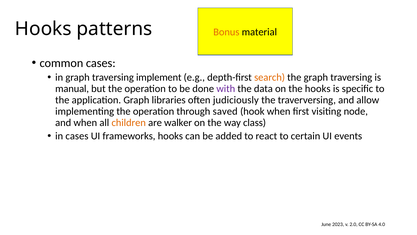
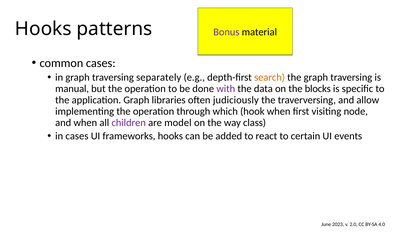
Bonus colour: orange -> purple (226, 32)
implement: implement -> separately (159, 77)
the hooks: hooks -> blocks (318, 89)
saved: saved -> which (225, 111)
children colour: orange -> purple (129, 122)
walker: walker -> model (178, 122)
